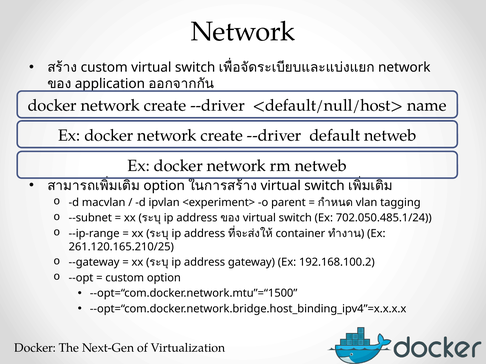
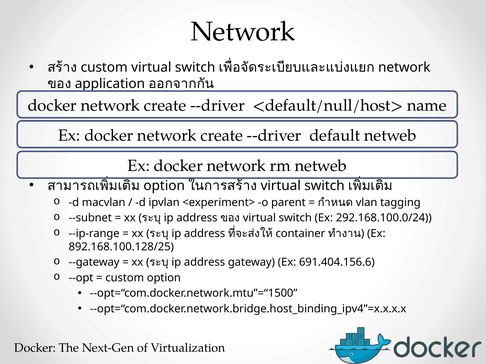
702.050.485.1/24: 702.050.485.1/24 -> 292.168.100.0/24 (384, 218)
261.120.165.210/25: 261.120.165.210/25 -> 892.168.100.128/25 (121, 247)
192.168.100.2: 192.168.100.2 -> 691.404.156.6 (337, 263)
